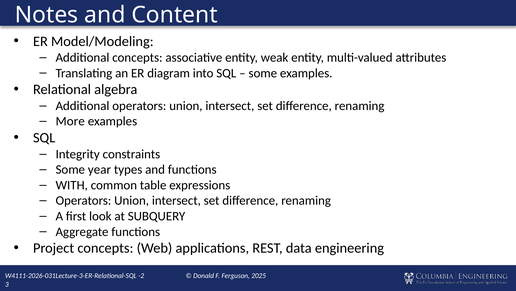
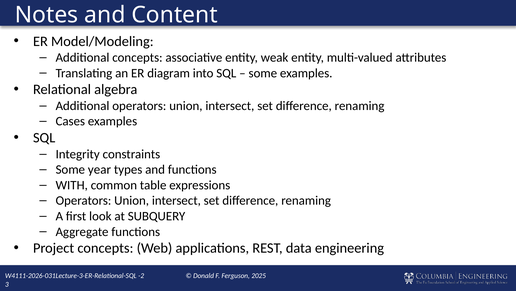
More: More -> Cases (70, 121)
